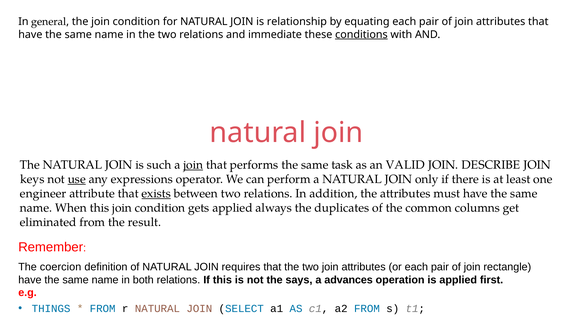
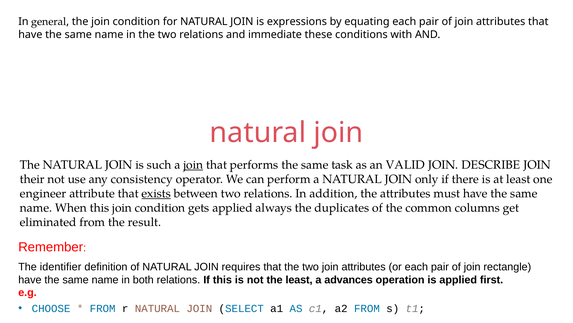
relationship: relationship -> expressions (297, 22)
conditions underline: present -> none (361, 34)
keys: keys -> their (32, 179)
use underline: present -> none (77, 179)
expressions: expressions -> consistency (142, 179)
coercion: coercion -> identifier (61, 266)
the says: says -> least (299, 279)
THINGS: THINGS -> CHOOSE (51, 308)
